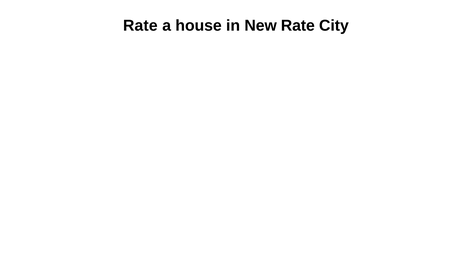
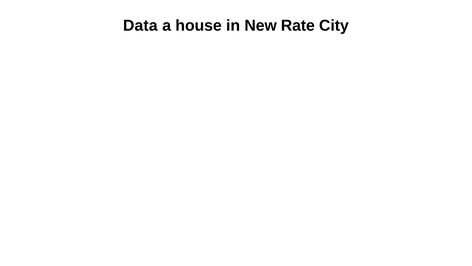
Rate: Rate -> Data (140, 26)
